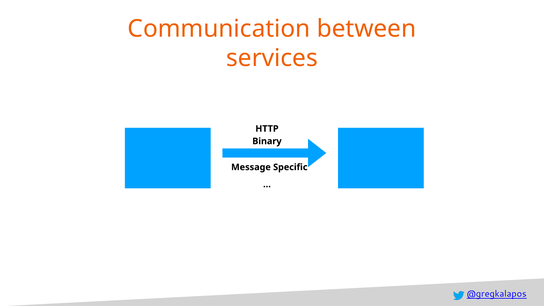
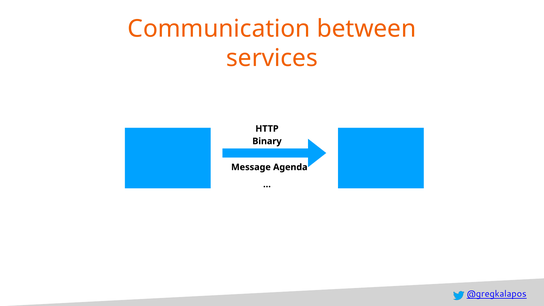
Specific: Specific -> Agenda (290, 167)
